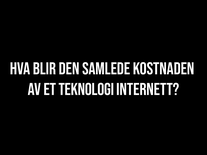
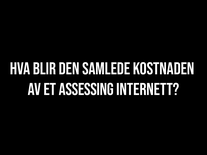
TEKNOLOGI: TEKNOLOGI -> ASSESSING (86, 90)
